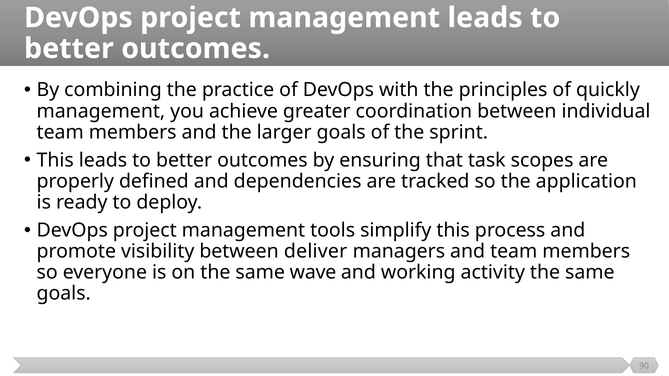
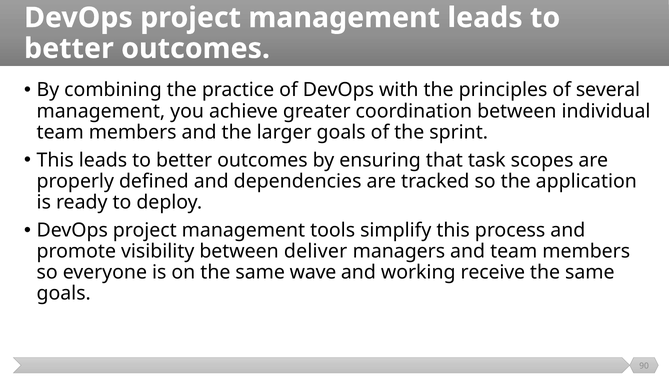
quickly: quickly -> several (608, 90)
activity: activity -> receive (493, 273)
